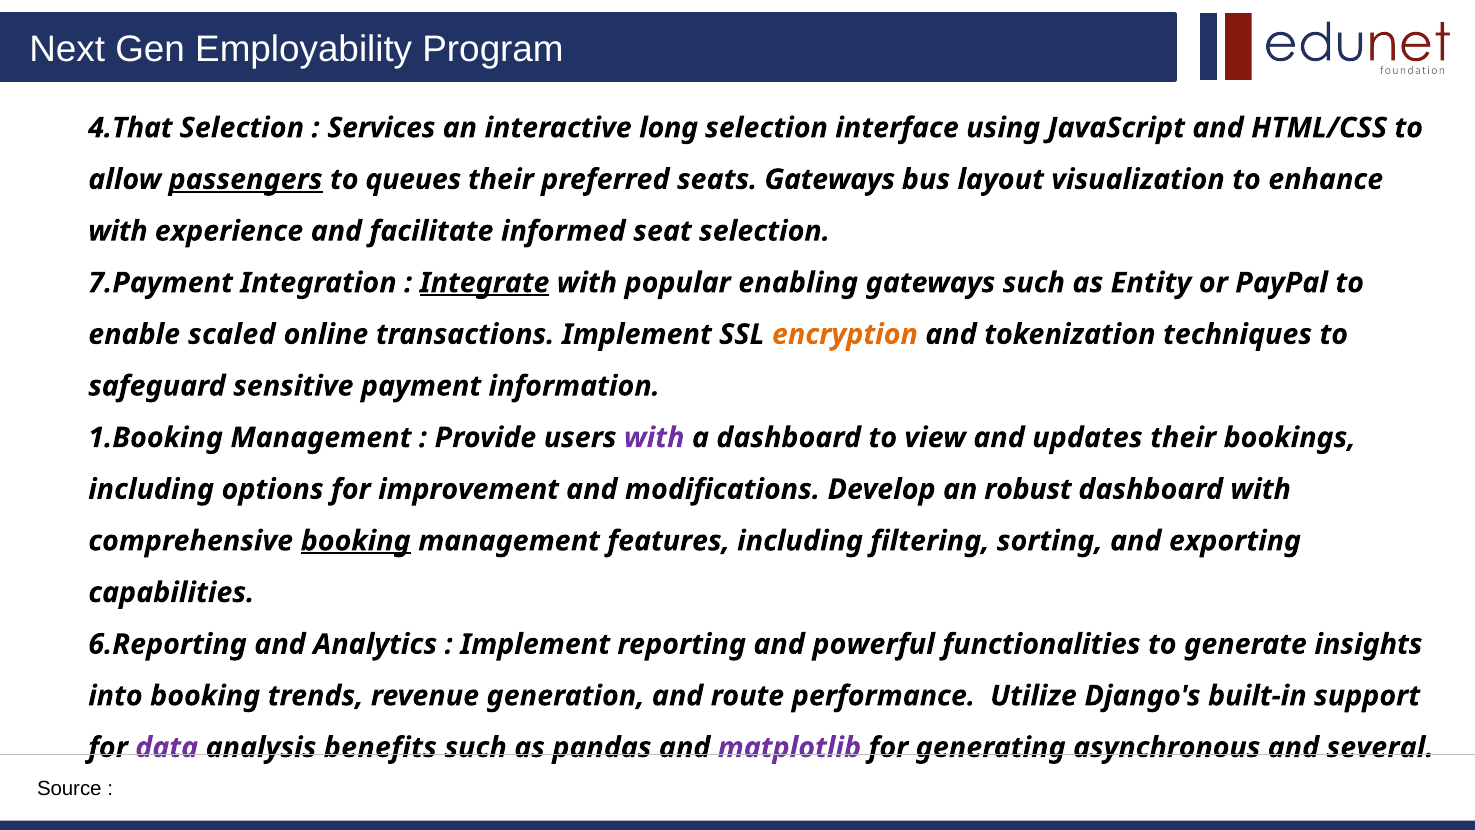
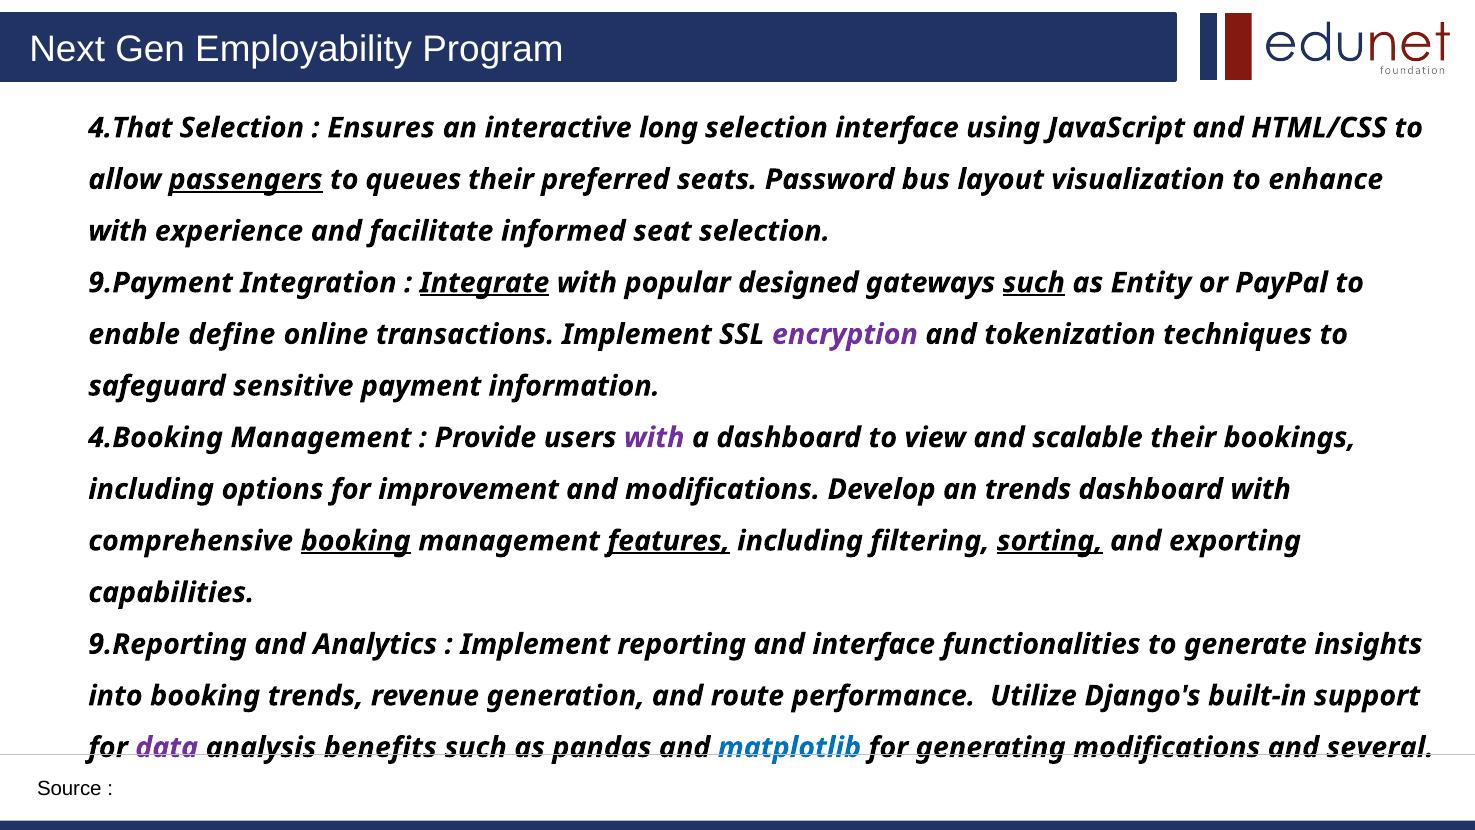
Services: Services -> Ensures (381, 128)
seats Gateways: Gateways -> Password (830, 179)
7.Payment: 7.Payment -> 9.Payment (161, 283)
enabling: enabling -> designed (798, 283)
such underline: none -> present (1034, 283)
scaled: scaled -> define (232, 334)
encryption colour: orange -> purple (845, 334)
1.Booking: 1.Booking -> 4.Booking (156, 438)
updates: updates -> scalable (1088, 438)
an robust: robust -> trends (1028, 489)
features underline: none -> present (669, 541)
sorting underline: none -> present (1050, 541)
6.Reporting: 6.Reporting -> 9.Reporting (168, 644)
and powerful: powerful -> interface (874, 644)
matplotlib colour: purple -> blue (789, 747)
generating asynchronous: asynchronous -> modifications (1167, 747)
